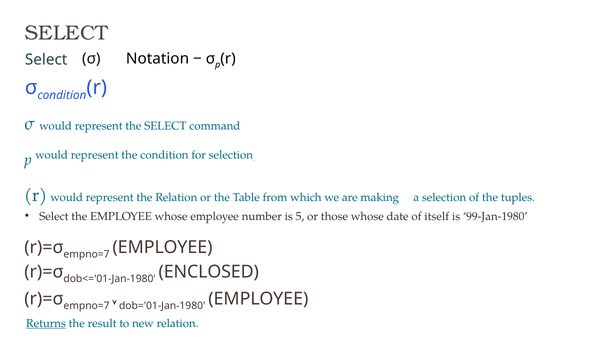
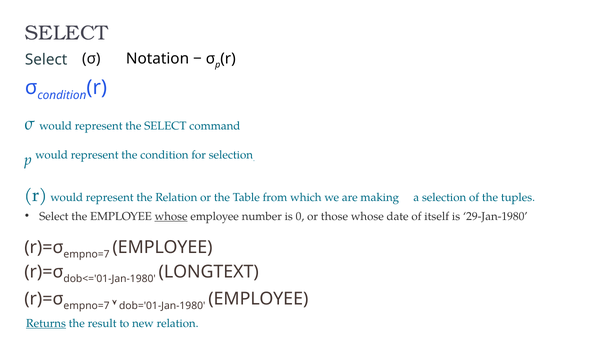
whose underline: none -> present (171, 216)
5: 5 -> 0 (300, 216)
99-Jan-1980: 99-Jan-1980 -> 29-Jan-1980 (495, 216)
ENCLOSED: ENCLOSED -> LONGTEXT (209, 272)
